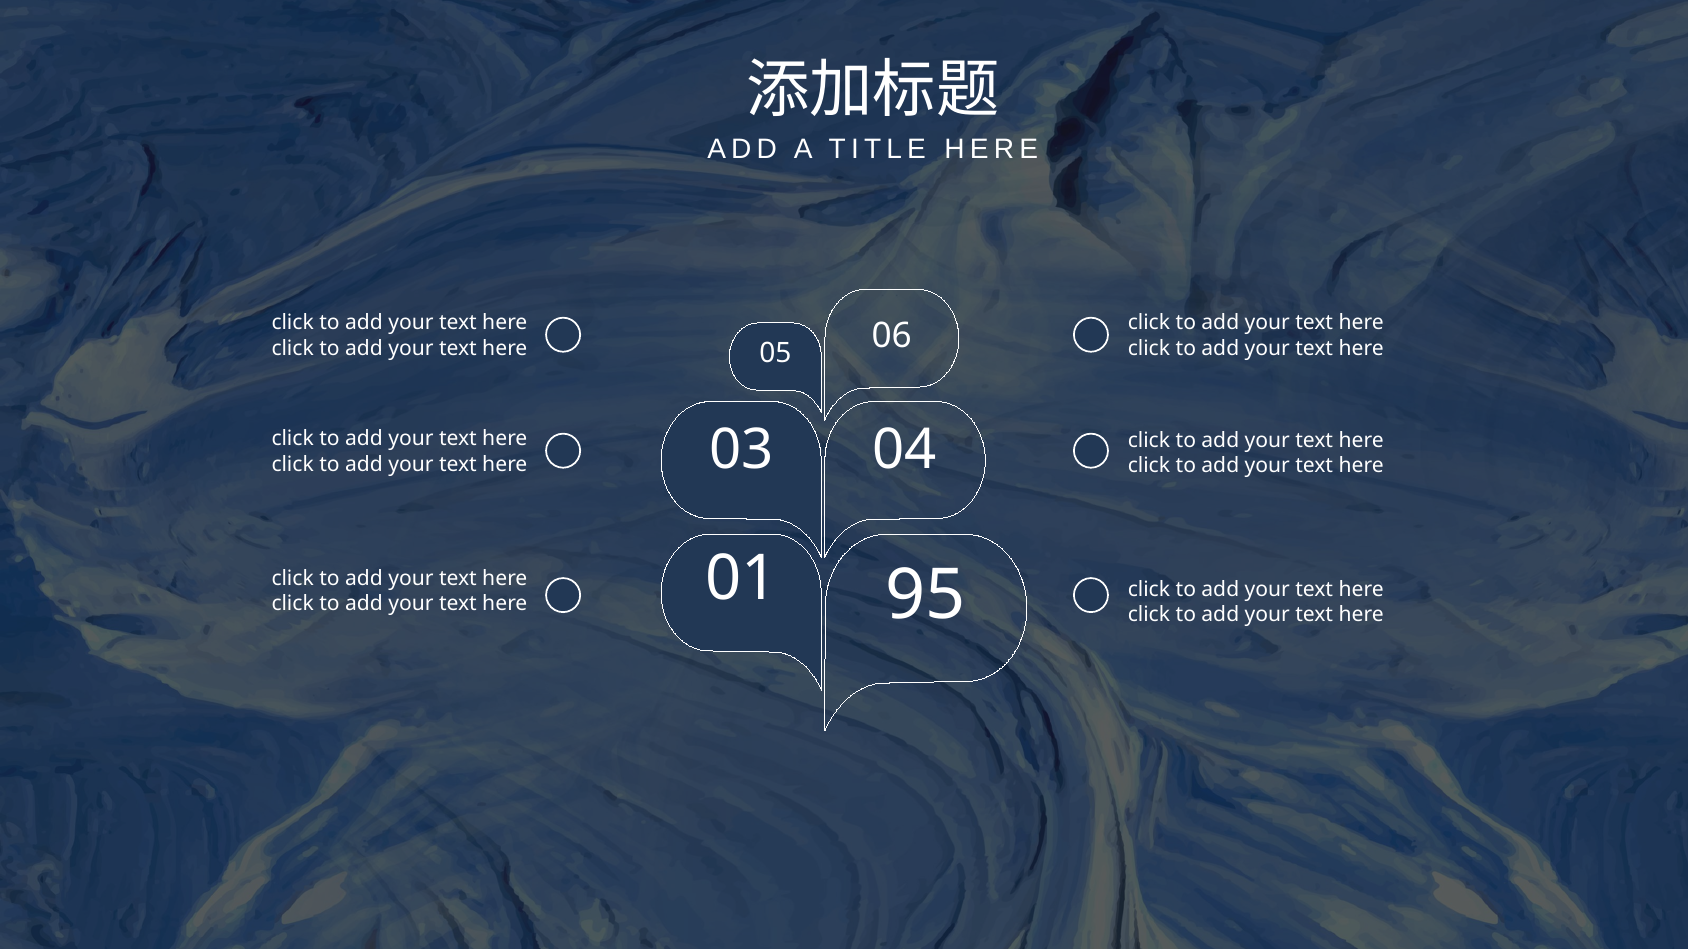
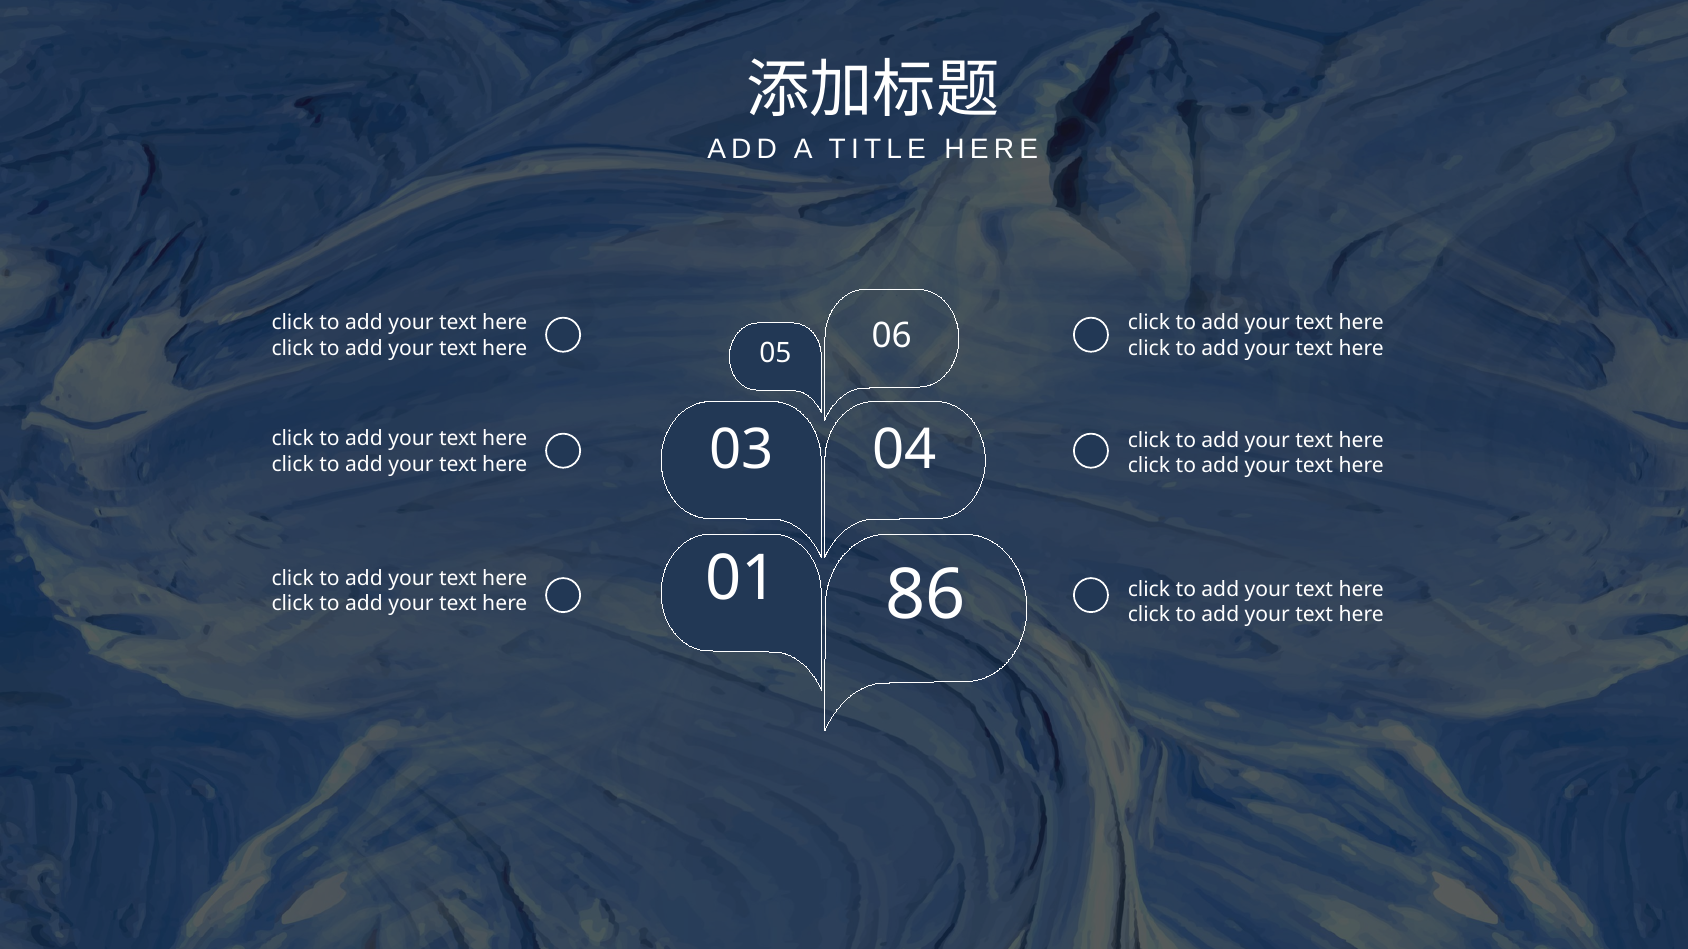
95: 95 -> 86 (926, 596)
